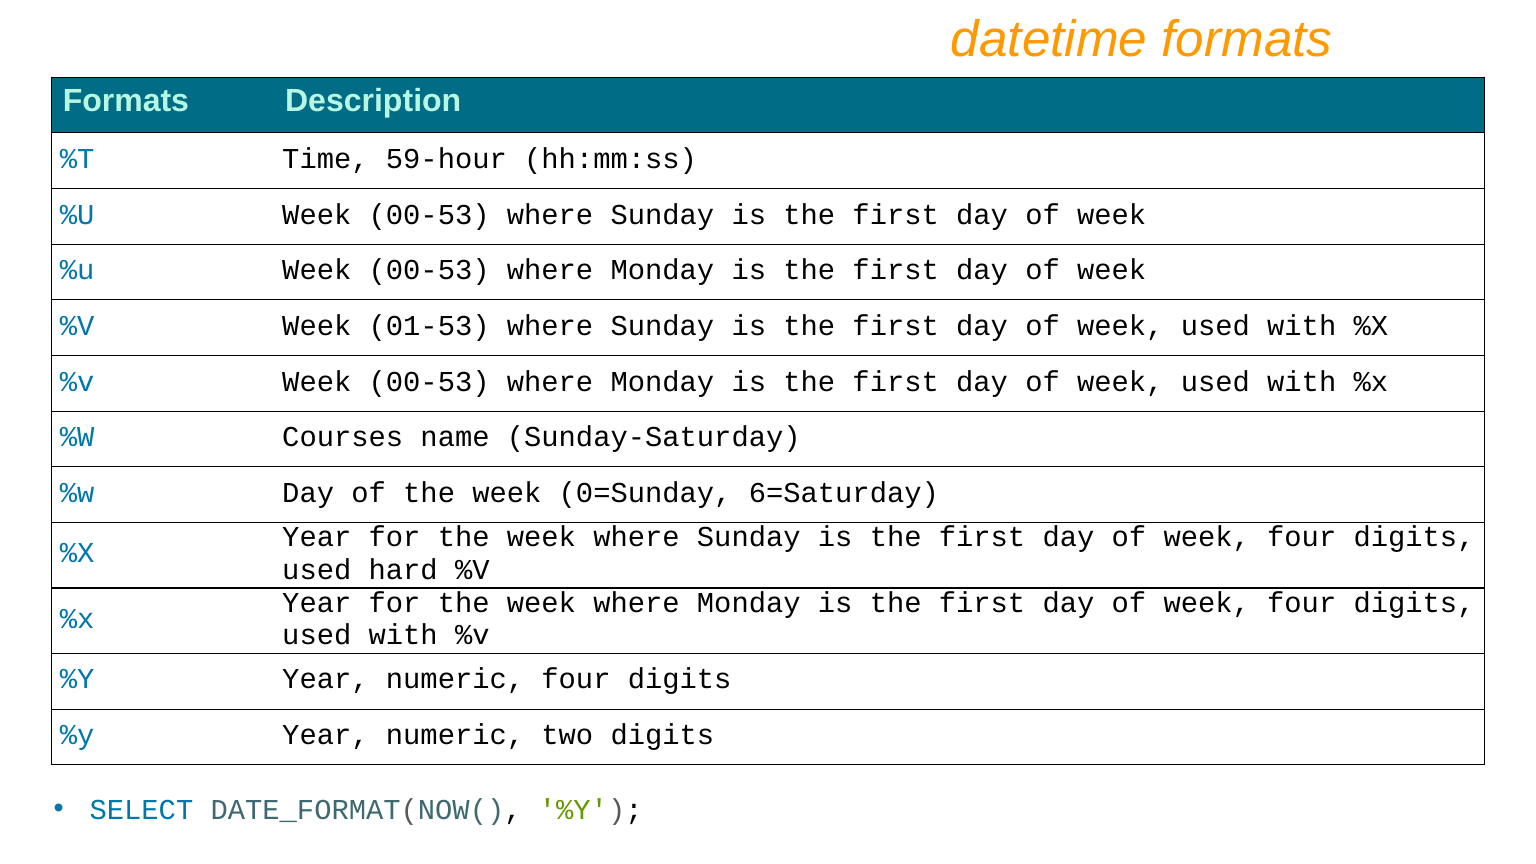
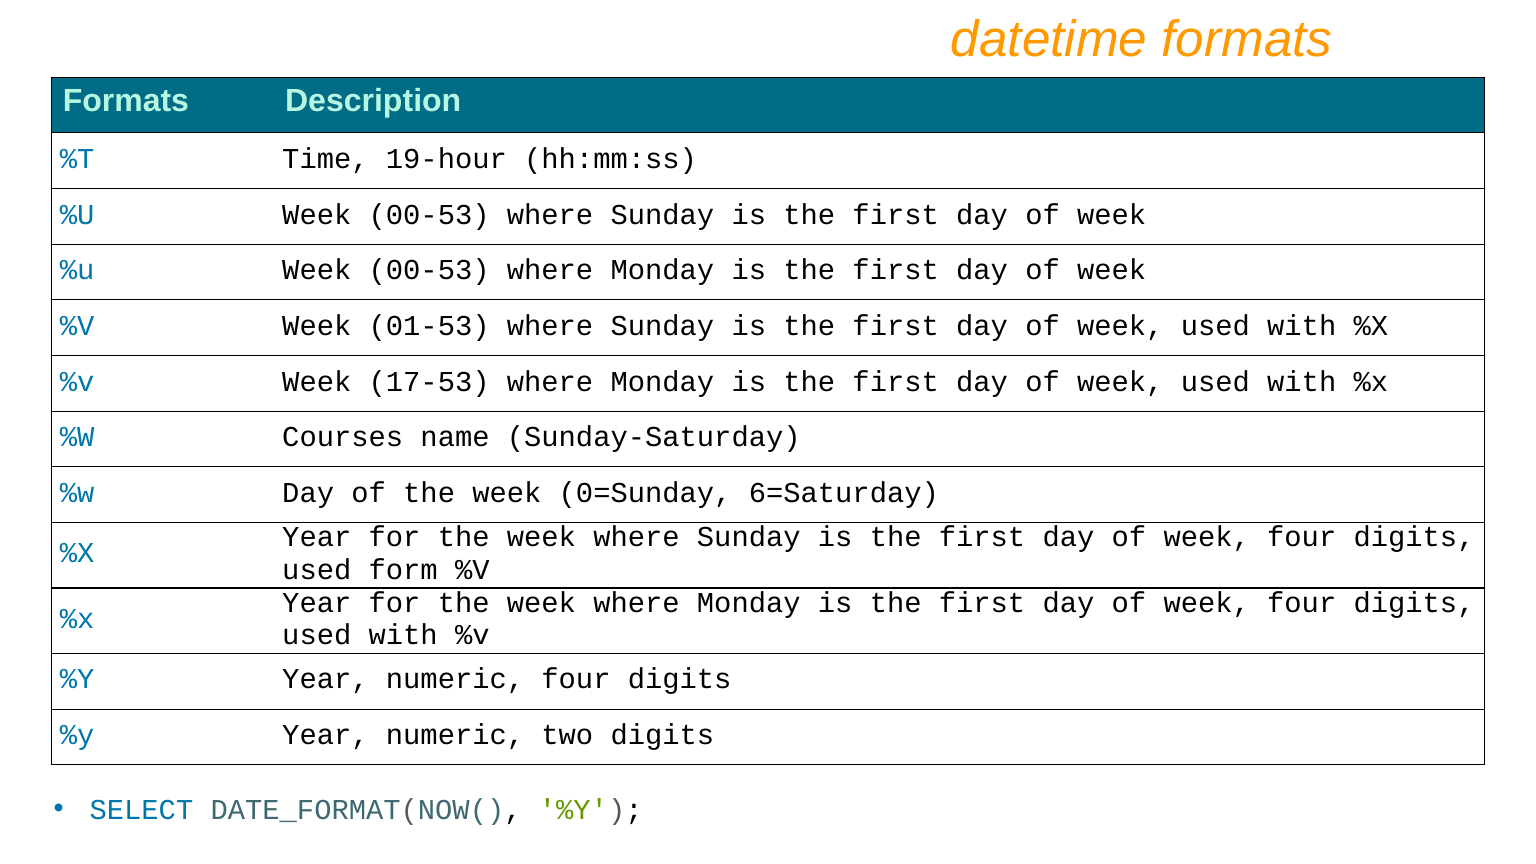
59-hour: 59-hour -> 19-hour (446, 159)
%v Week 00-53: 00-53 -> 17-53 (429, 382)
hard: hard -> form (403, 570)
